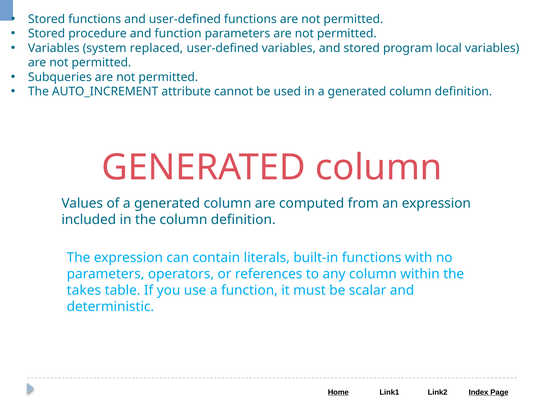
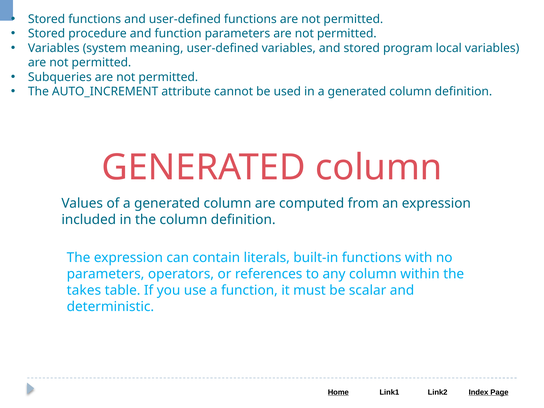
replaced: replaced -> meaning (157, 48)
